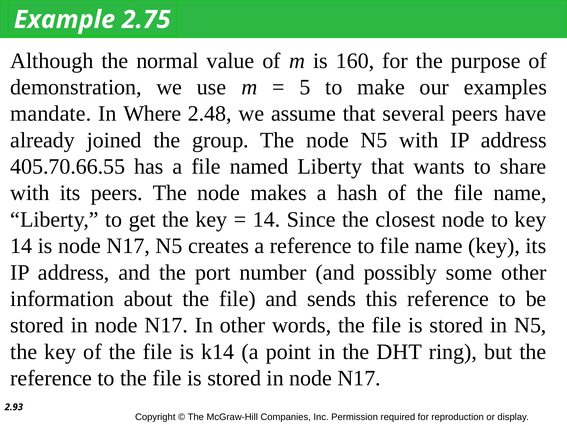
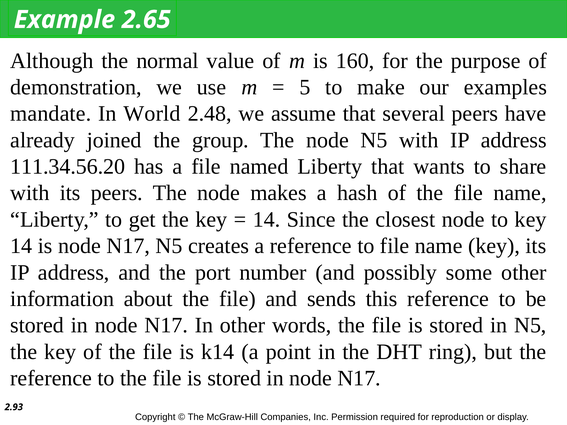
2.75: 2.75 -> 2.65 (146, 20)
Where: Where -> World (152, 114)
405.70.66.55: 405.70.66.55 -> 111.34.56.20 (68, 167)
